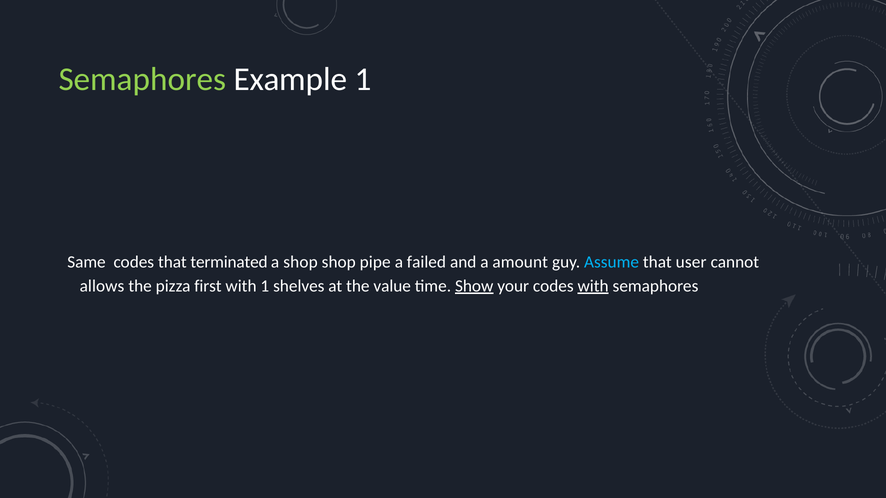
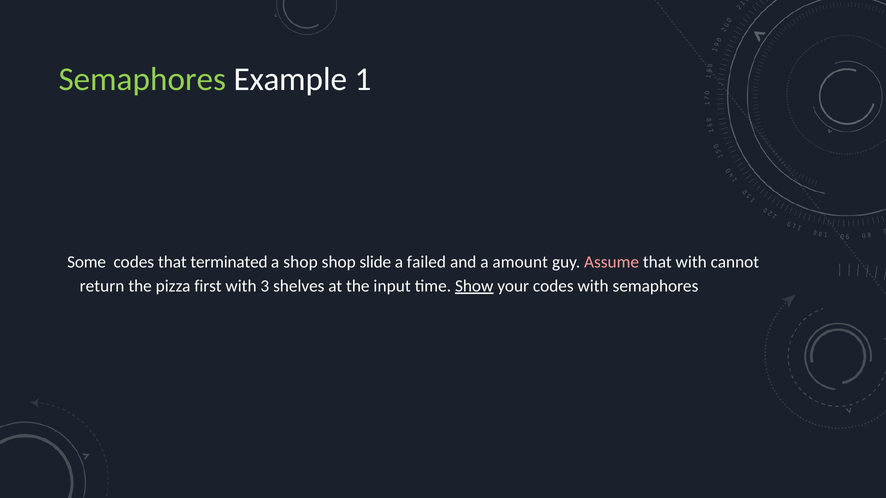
Same: Same -> Some (87, 262)
pipe: pipe -> slide (375, 262)
Assume colour: light blue -> pink (612, 262)
that user: user -> with (691, 262)
allows: allows -> return (102, 286)
with 1: 1 -> 3 (265, 286)
value: value -> input (392, 286)
with underline: present -> none (593, 286)
